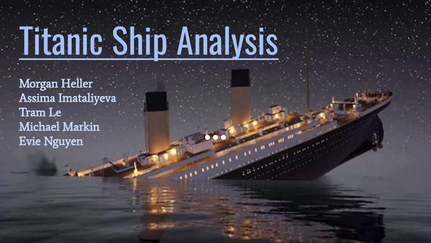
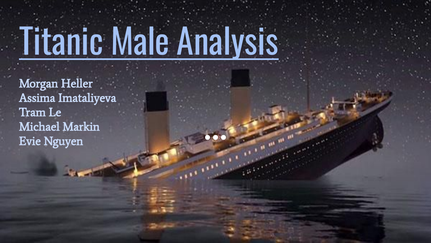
Ship: Ship -> Male (140, 43)
